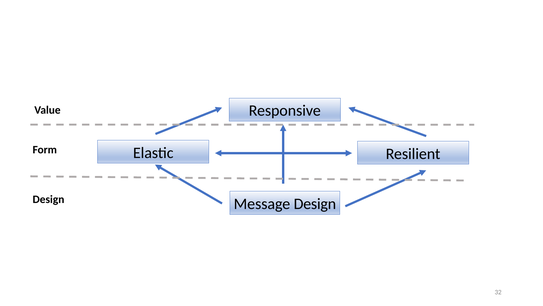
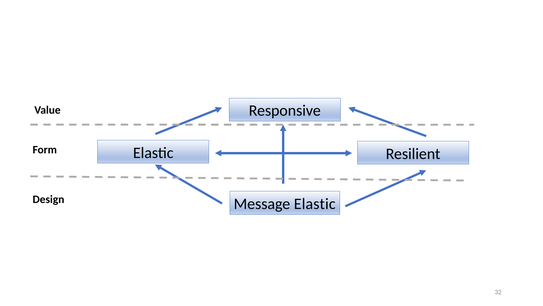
Message Design: Design -> Elastic (315, 204)
